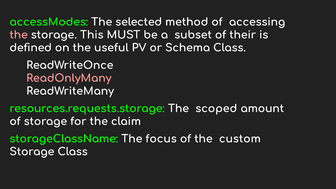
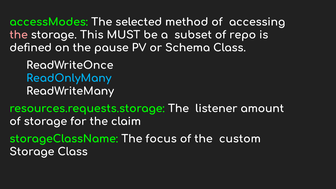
their: their -> repo (243, 35)
useful: useful -> pause (111, 48)
ReadOnlyMany colour: pink -> light blue (69, 78)
scoped: scoped -> listener (216, 109)
